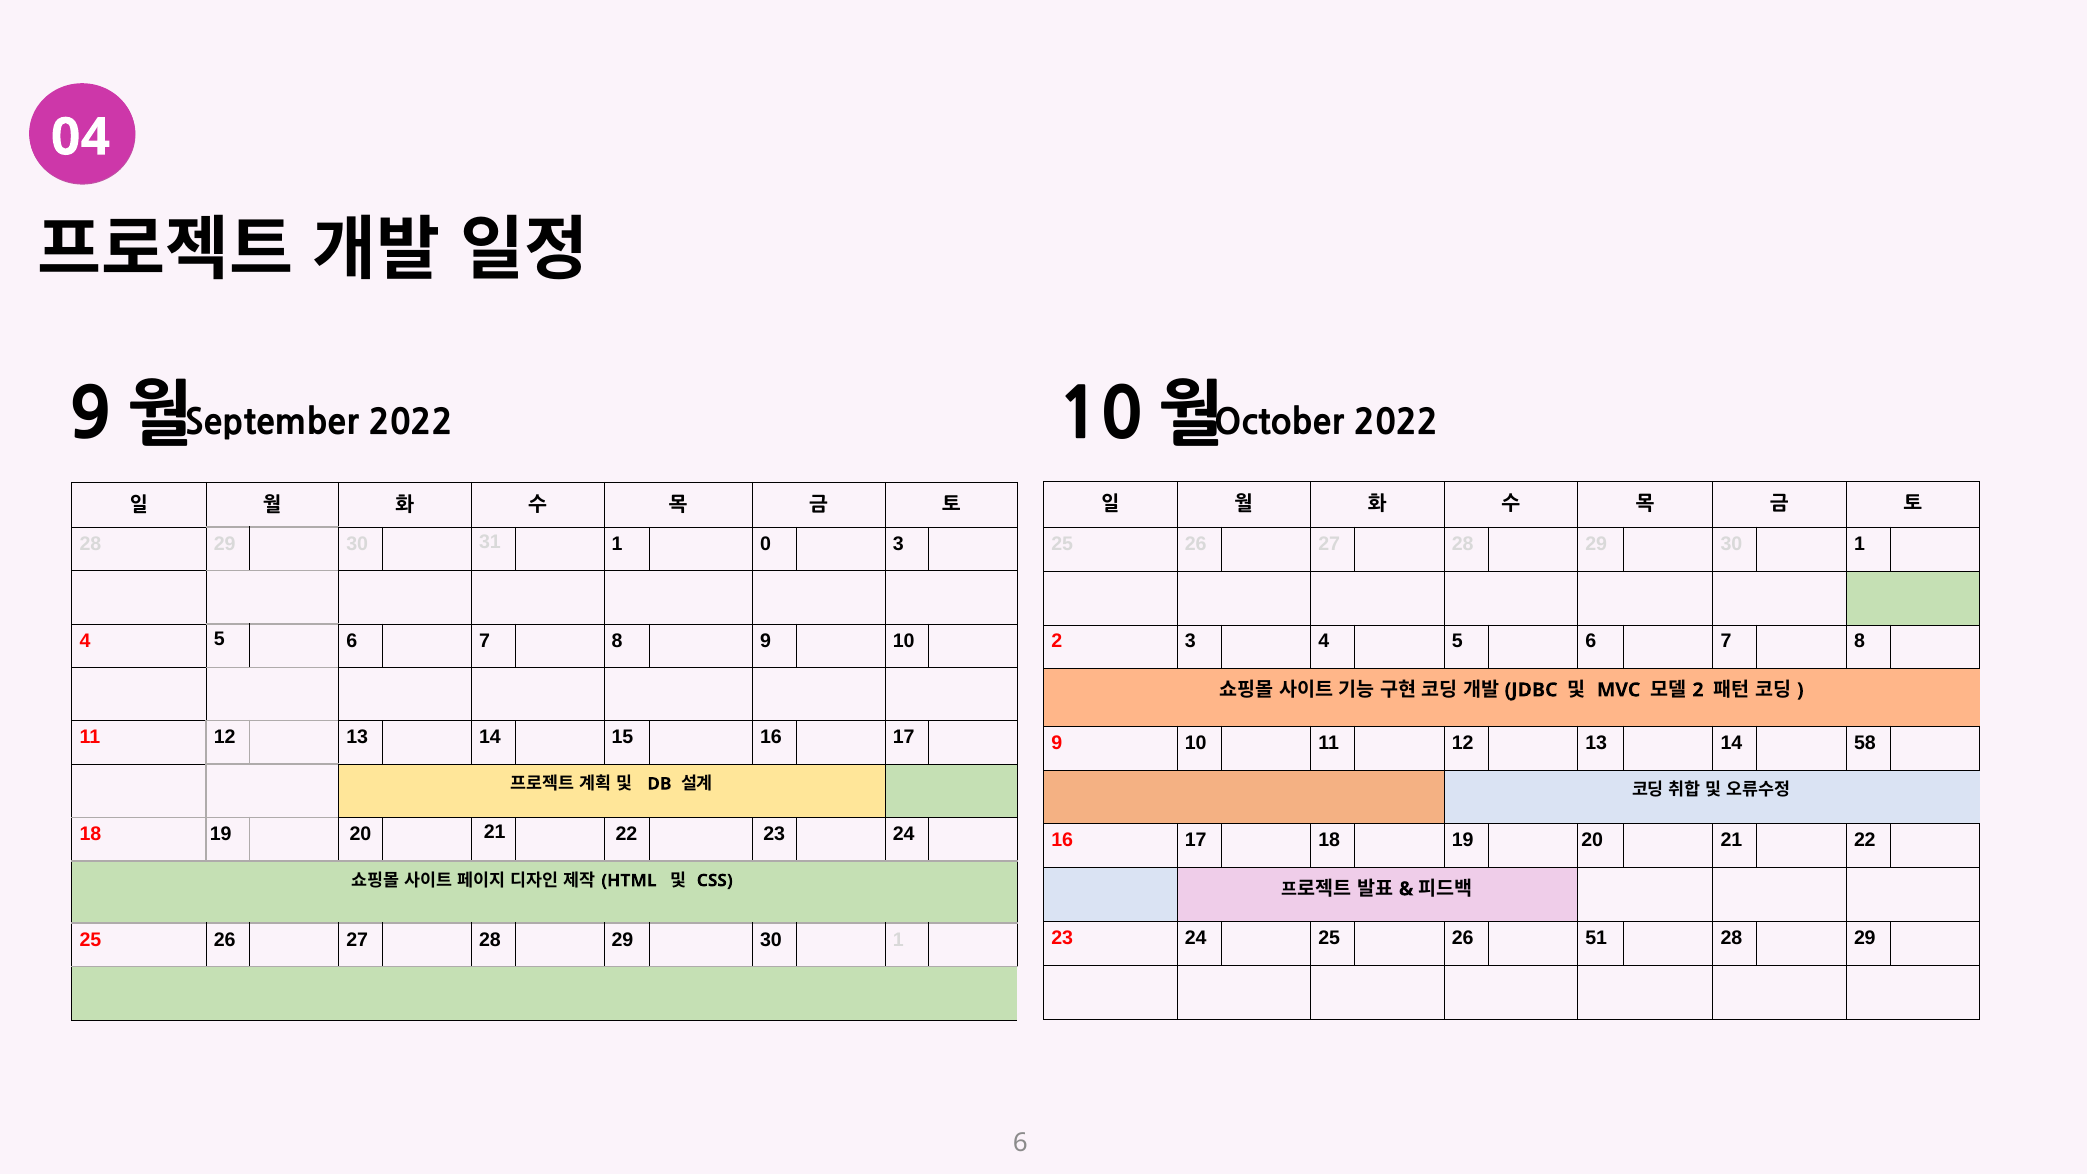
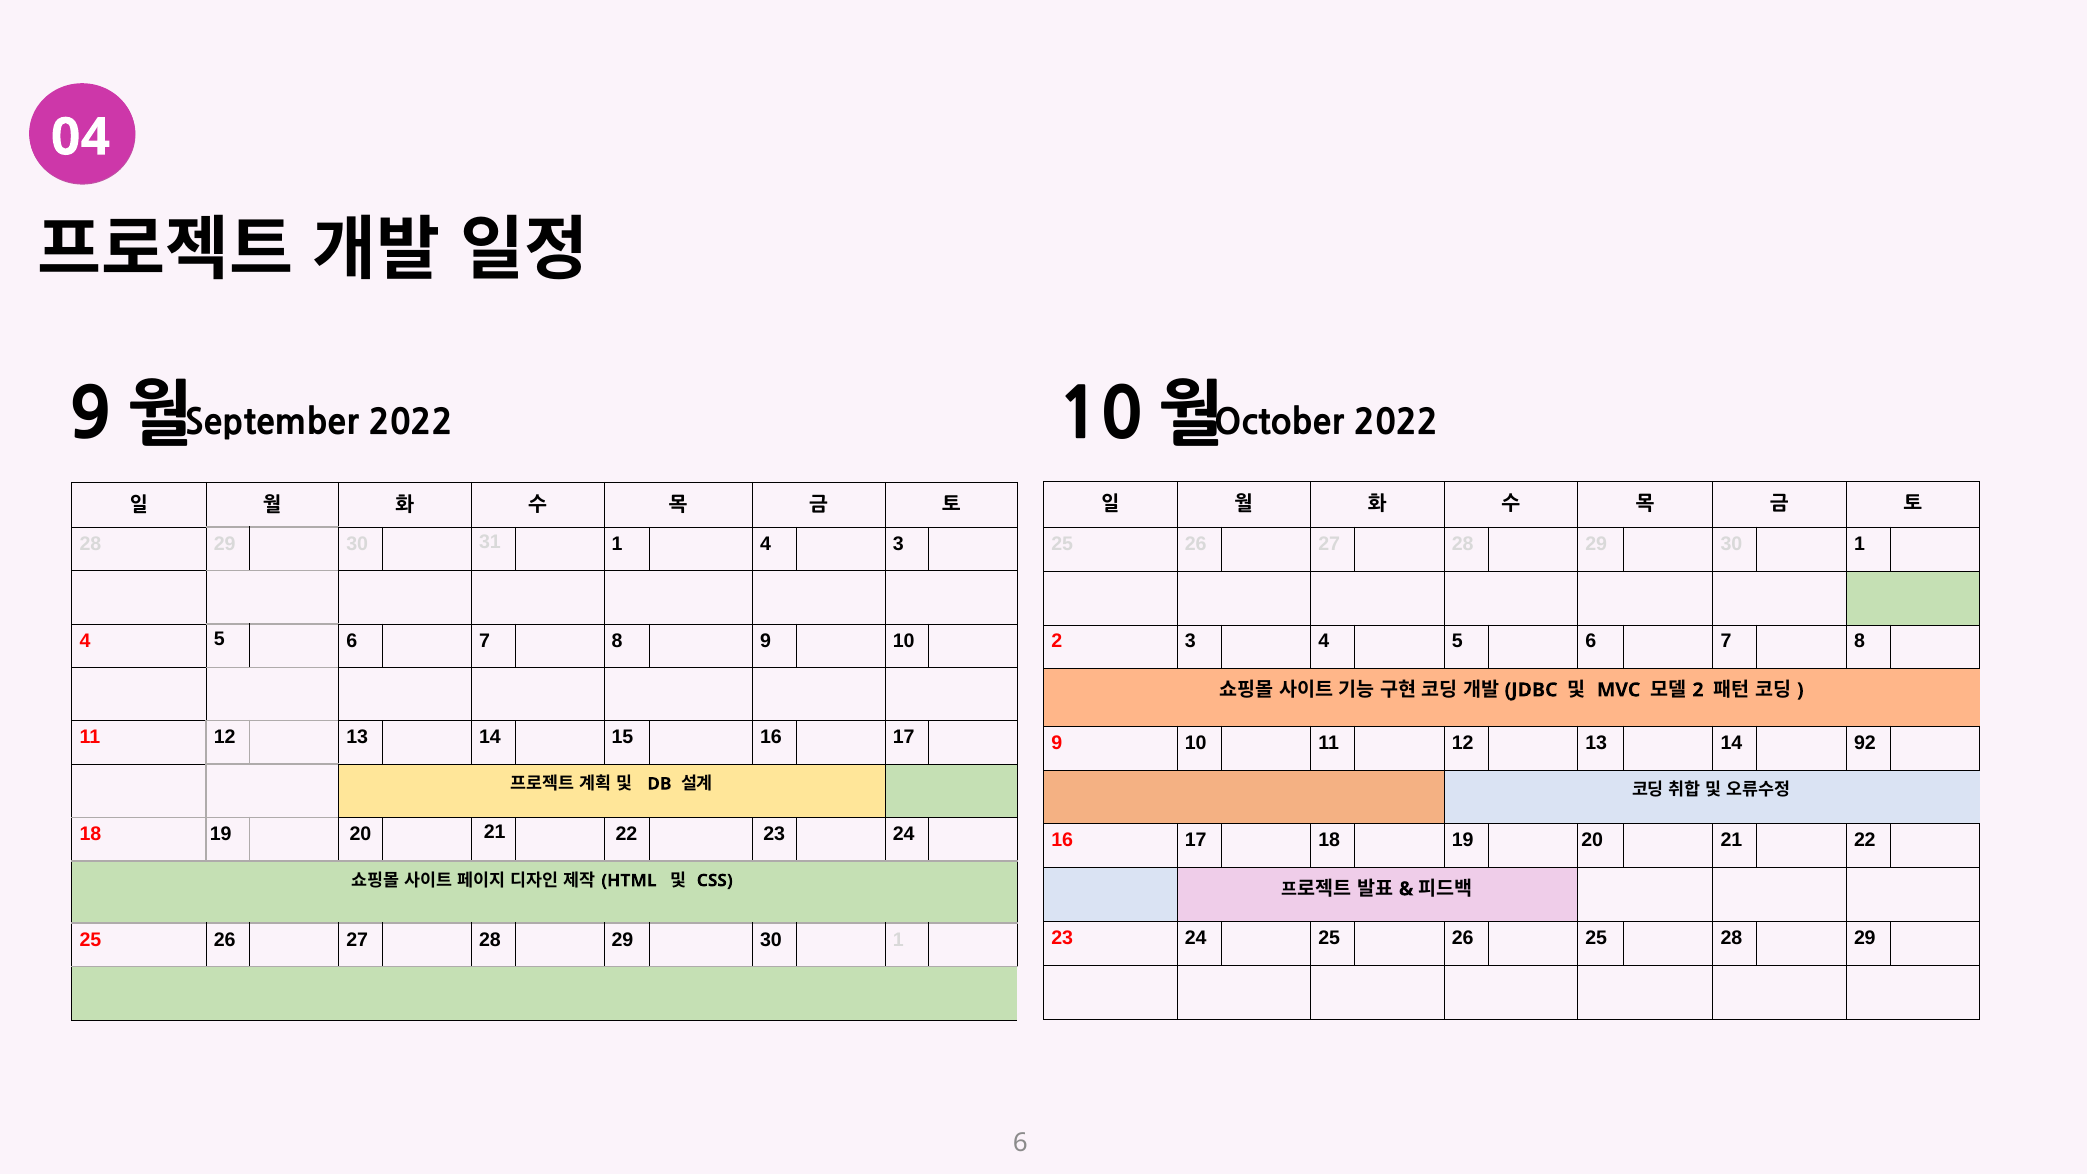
1 0: 0 -> 4 (766, 544)
58: 58 -> 92 (1865, 743)
26 51: 51 -> 25 (1596, 938)
